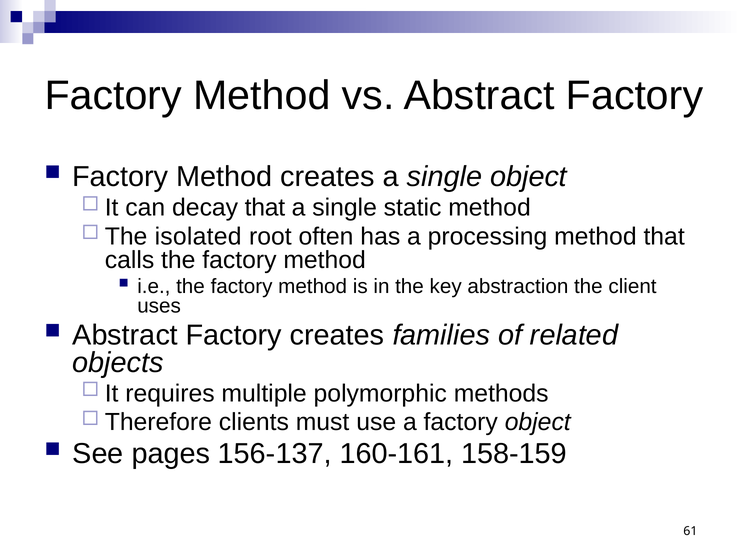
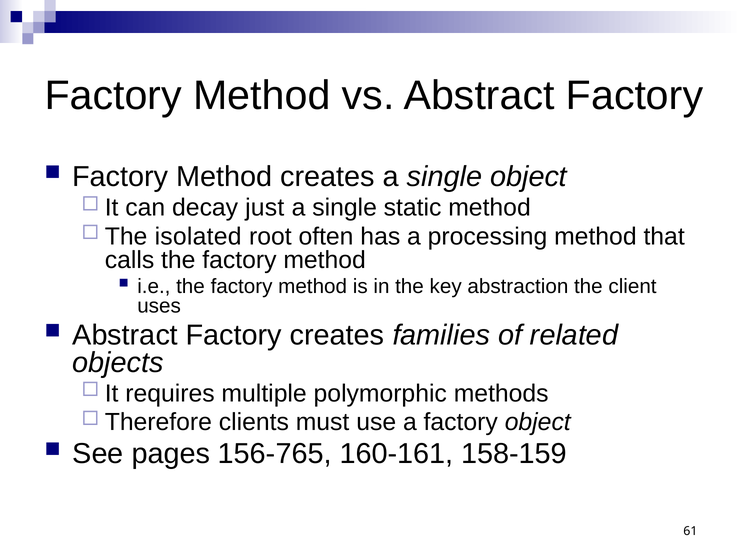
decay that: that -> just (265, 208)
156-137: 156-137 -> 156-765 (275, 454)
